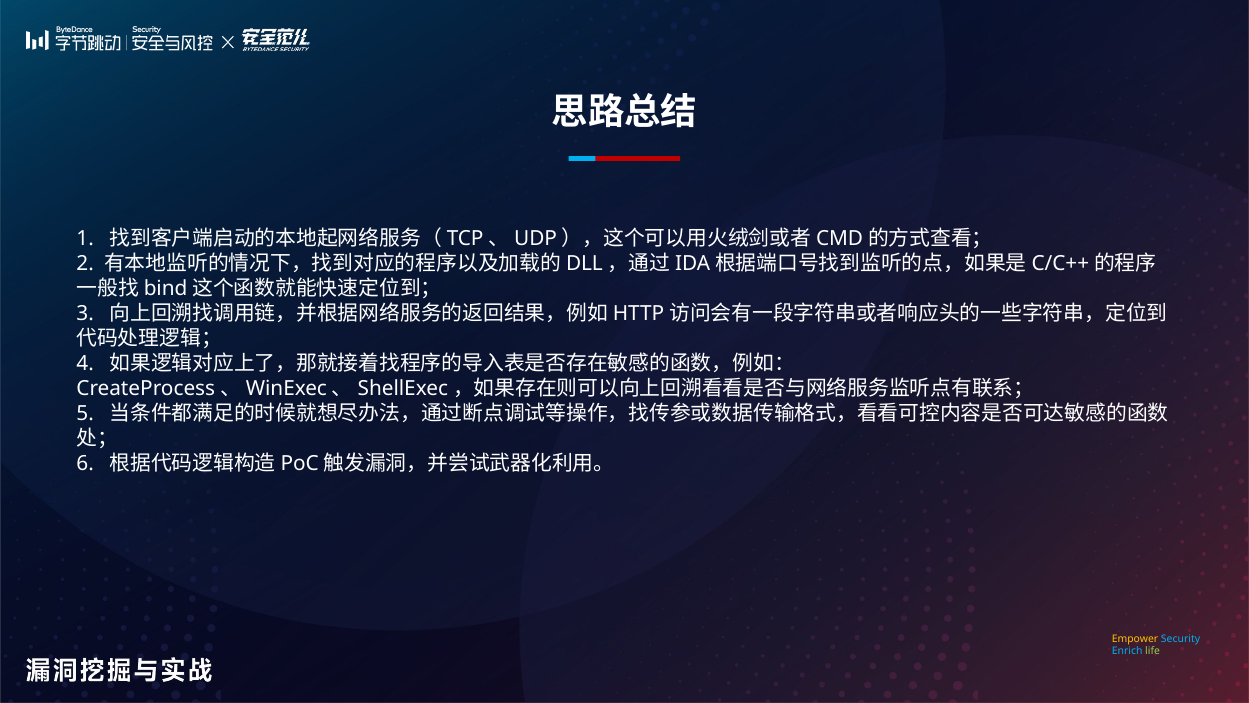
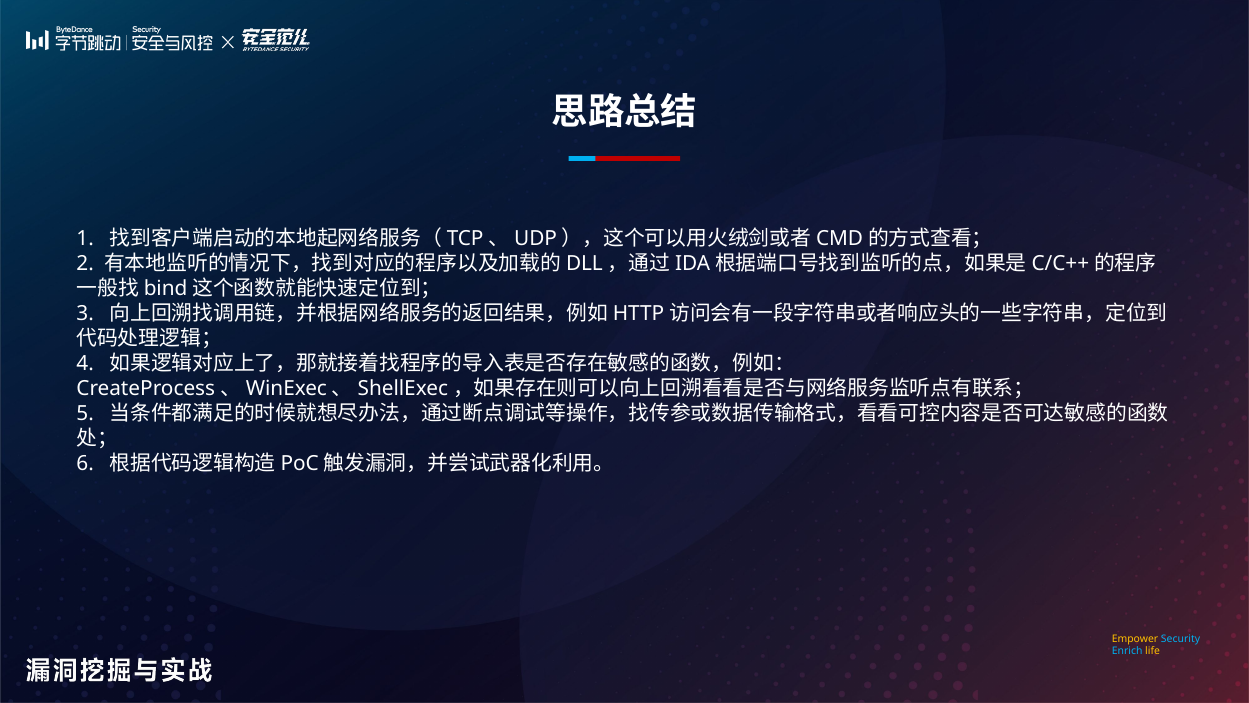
life colour: light green -> yellow (1153, 651)
